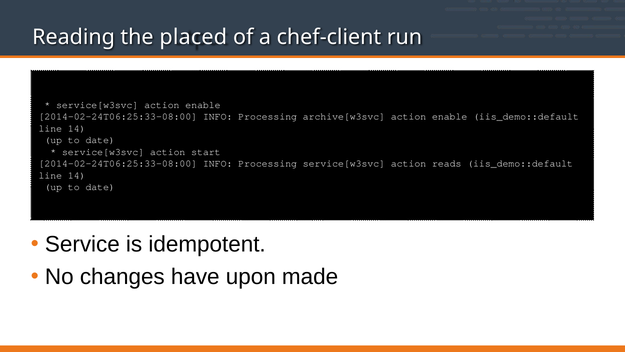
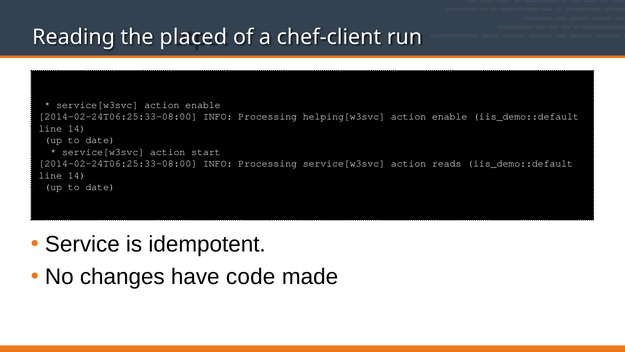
archive[w3svc: archive[w3svc -> helping[w3svc (344, 117)
upon: upon -> code (251, 277)
